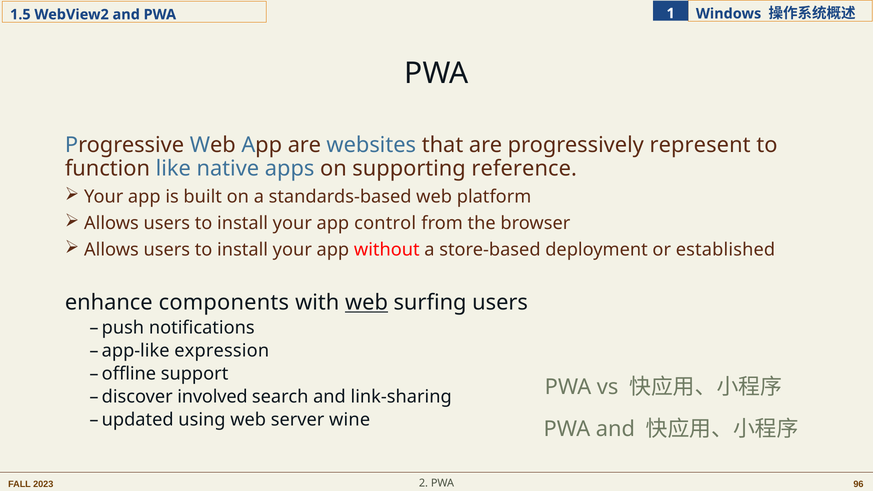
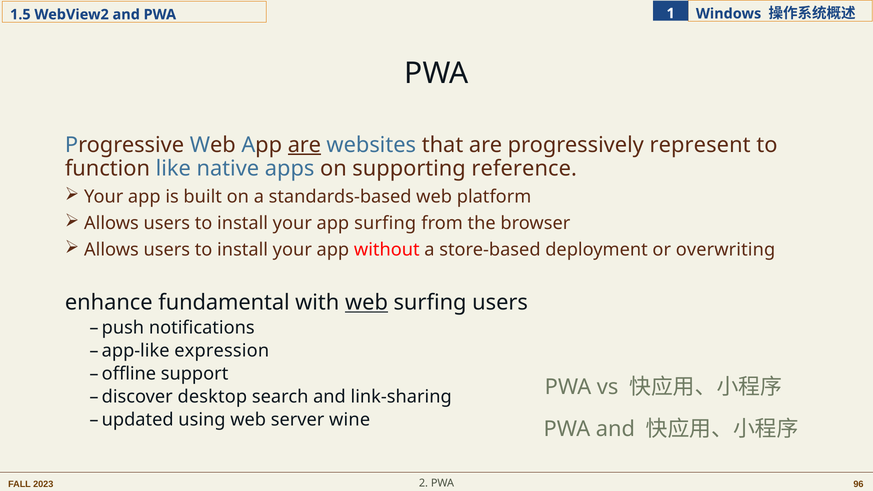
are underline: none -> present (304, 145)
app control: control -> surfing (385, 223)
established: established -> overwriting (726, 250)
components: components -> fundamental (224, 303)
involved: involved -> desktop (212, 397)
